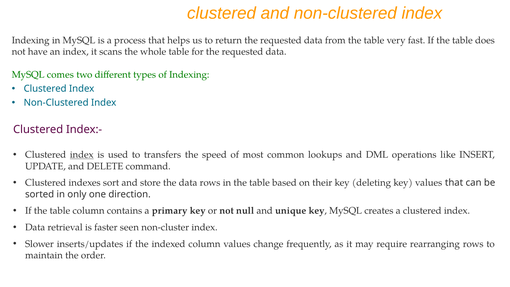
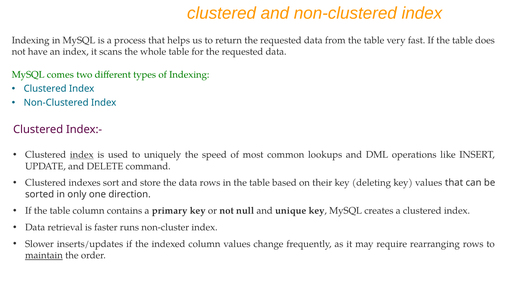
transfers: transfers -> uniquely (163, 155)
seen: seen -> runs (129, 227)
maintain underline: none -> present (44, 255)
